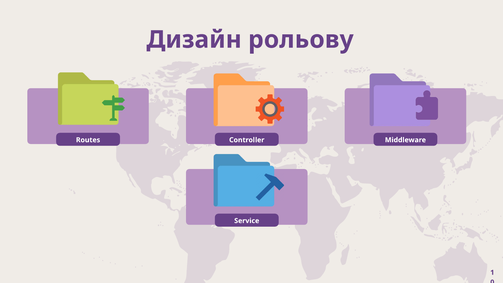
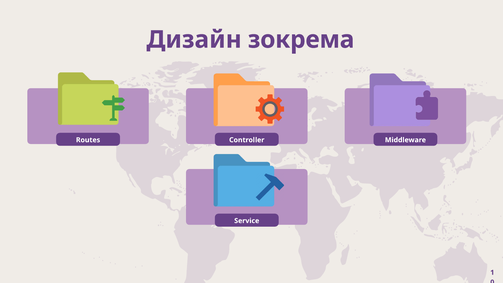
рольову: рольову -> зокрема (301, 40)
